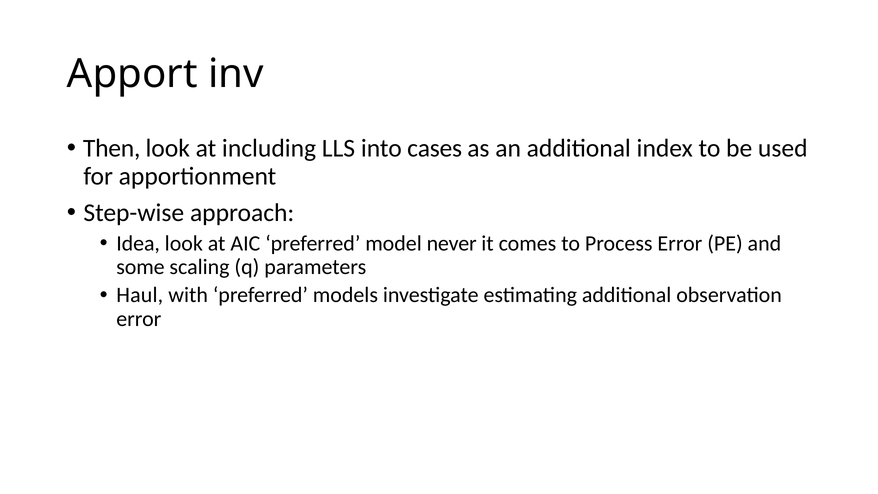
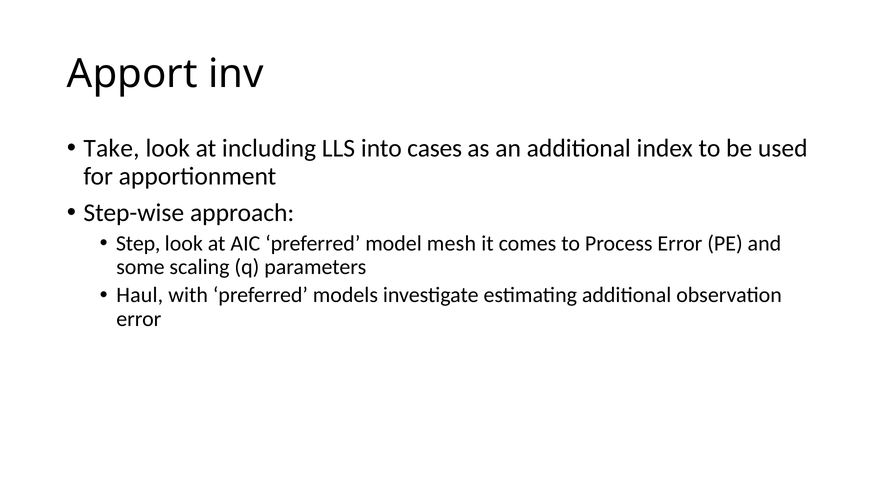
Then: Then -> Take (111, 148)
Idea: Idea -> Step (138, 243)
never: never -> mesh (451, 243)
